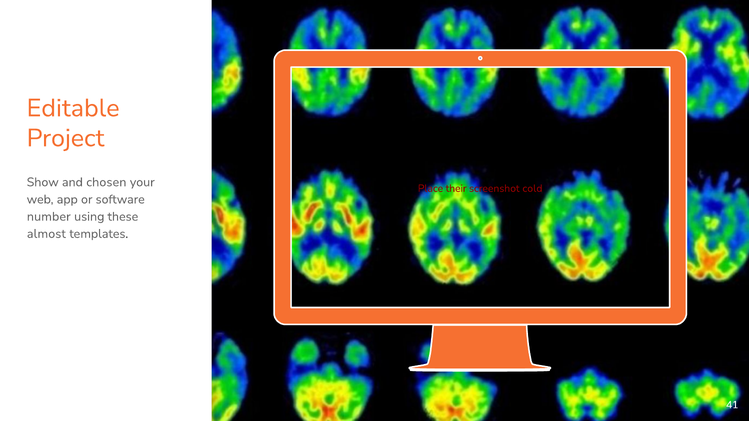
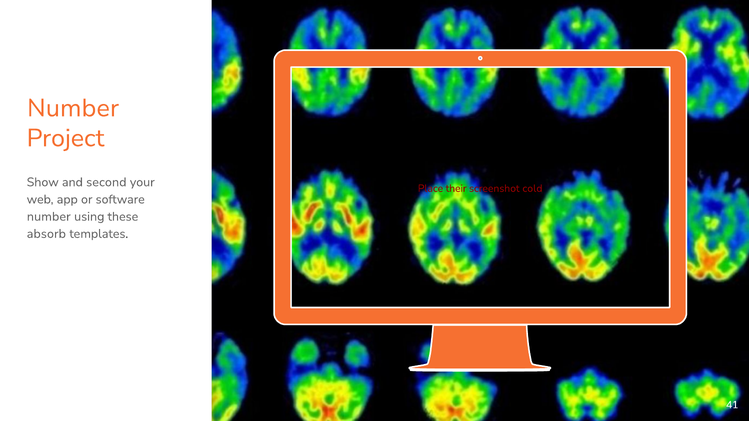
Editable: Editable -> Number (73, 108)
chosen: chosen -> second (106, 182)
almost: almost -> absorb (46, 234)
